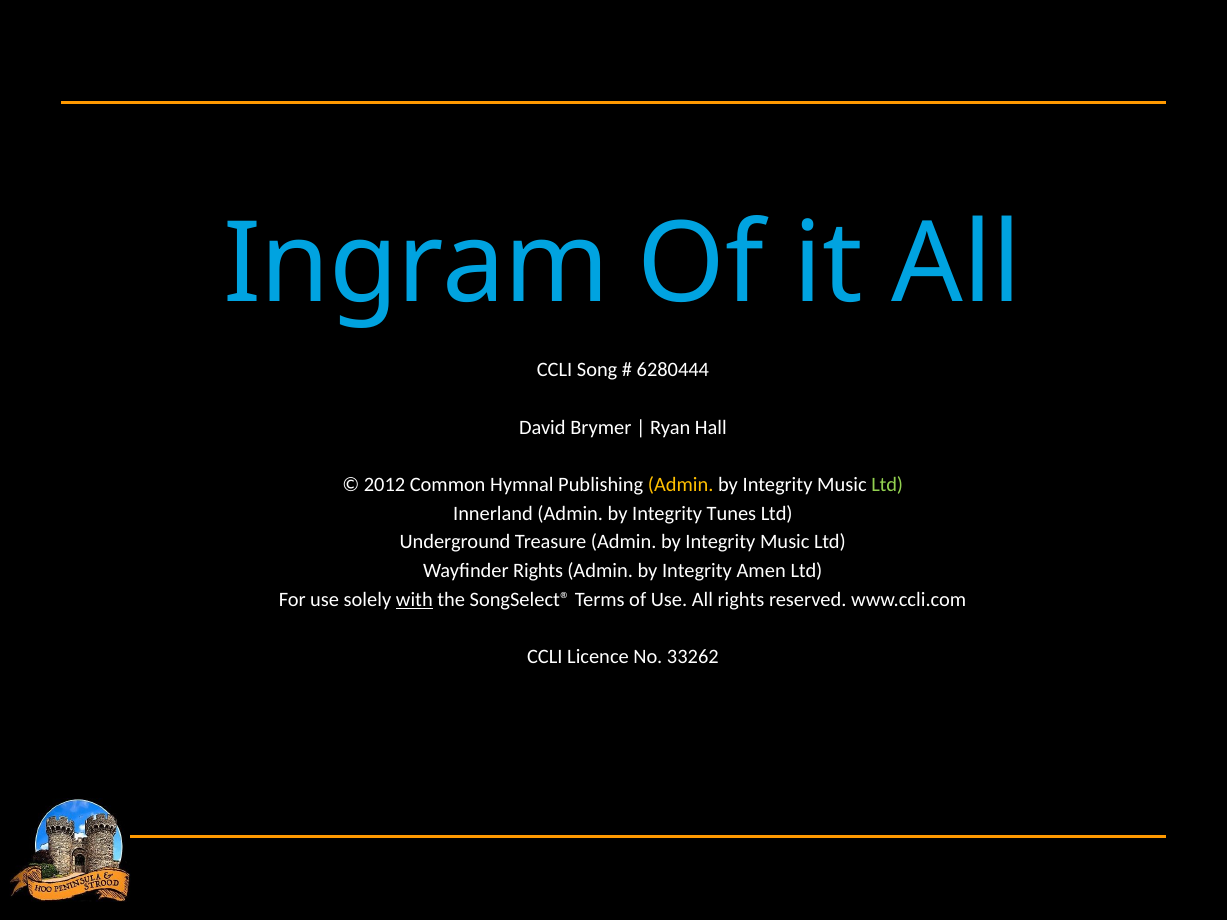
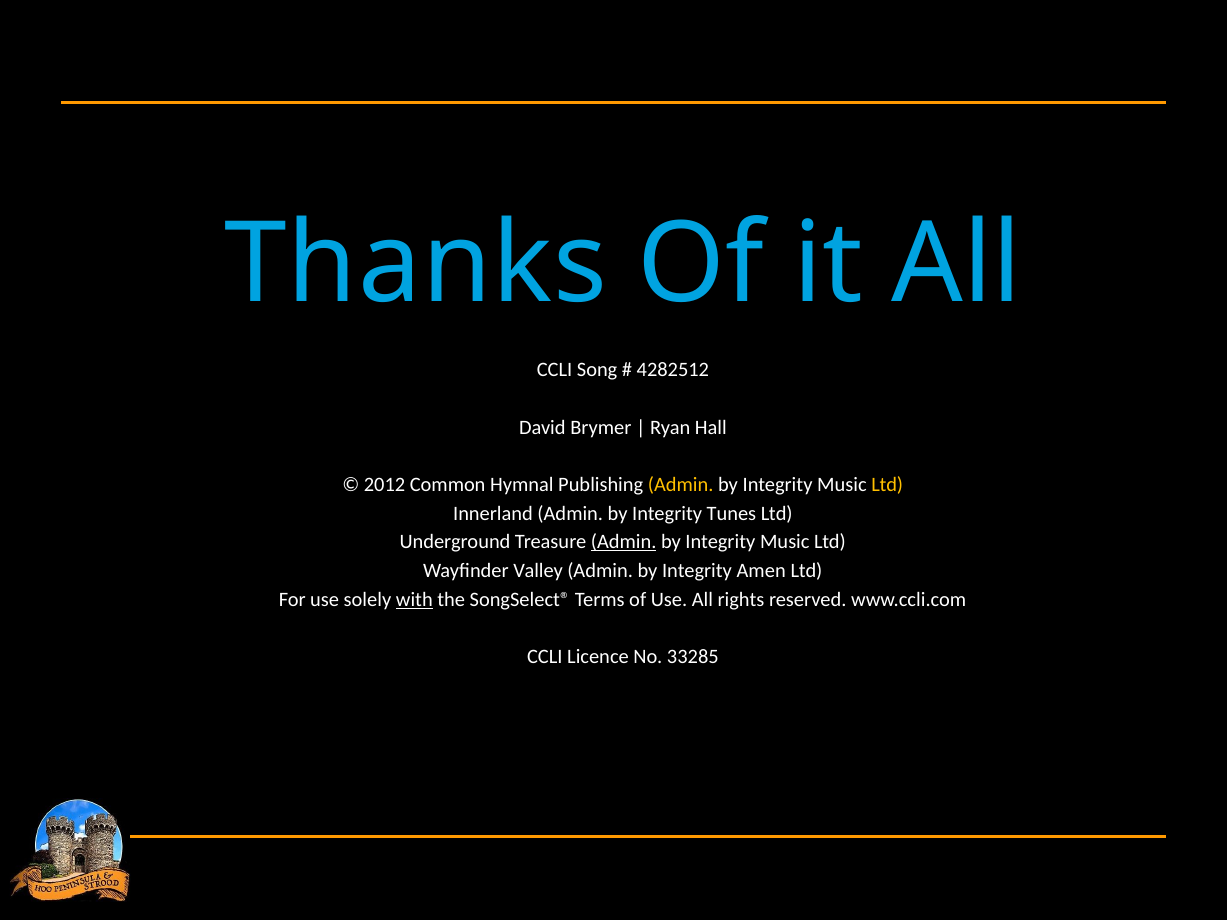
Ingram: Ingram -> Thanks (416, 264)
6280444: 6280444 -> 4282512 (673, 370)
Ltd colour: light green -> yellow (887, 485)
Admin underline: none -> present (624, 542)
Wayfinder Rights: Rights -> Valley (538, 571)
33262: 33262 -> 33285 (693, 657)
